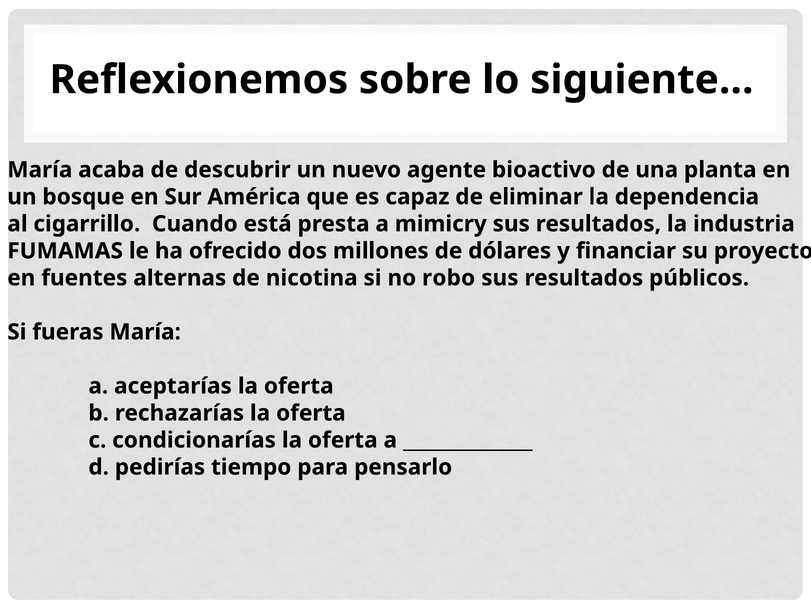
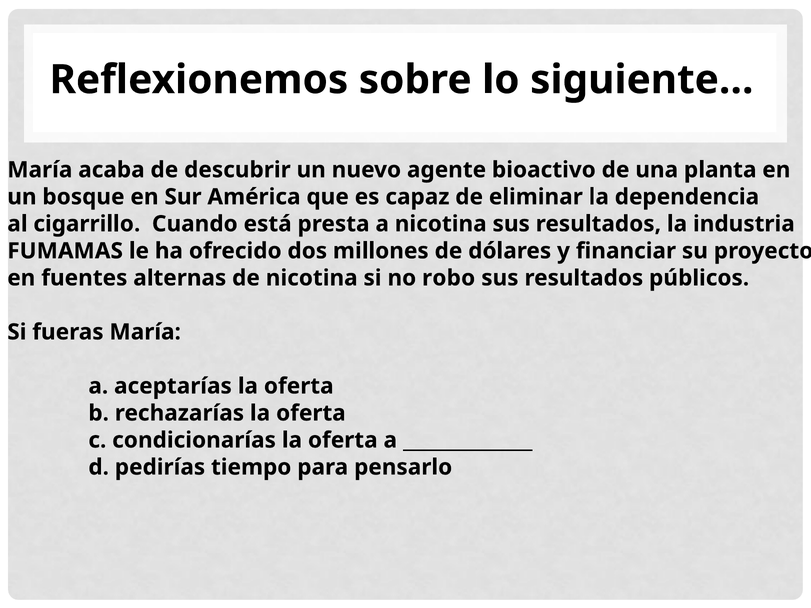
a mimicry: mimicry -> nicotina (441, 224)
